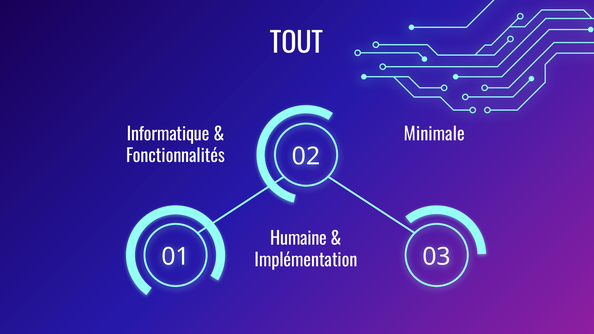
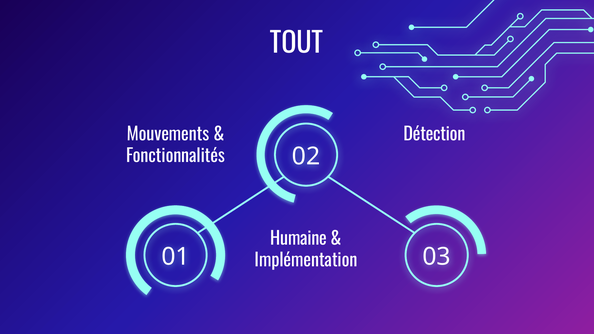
Informatique: Informatique -> Mouvements (168, 134)
Minimale: Minimale -> Détection (435, 134)
